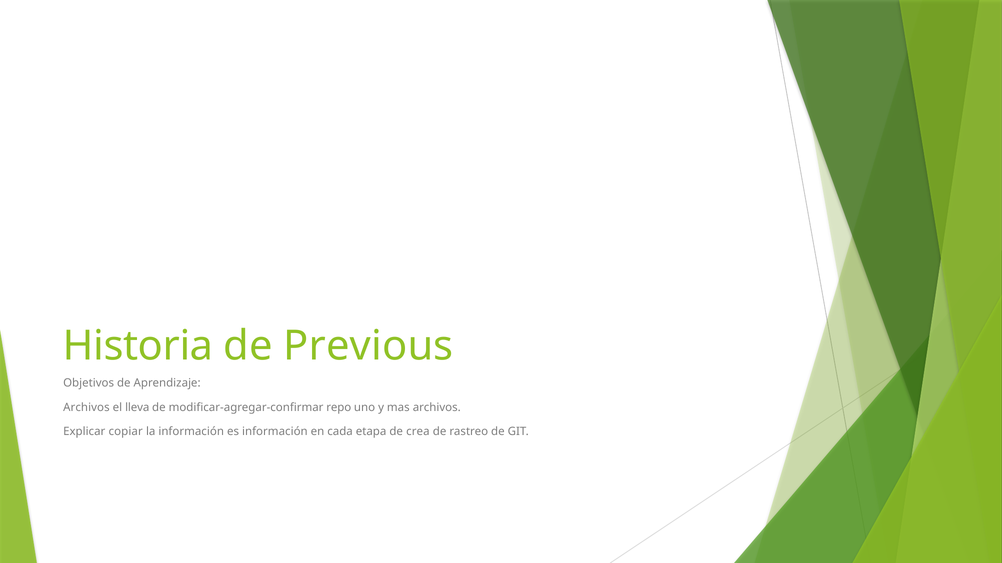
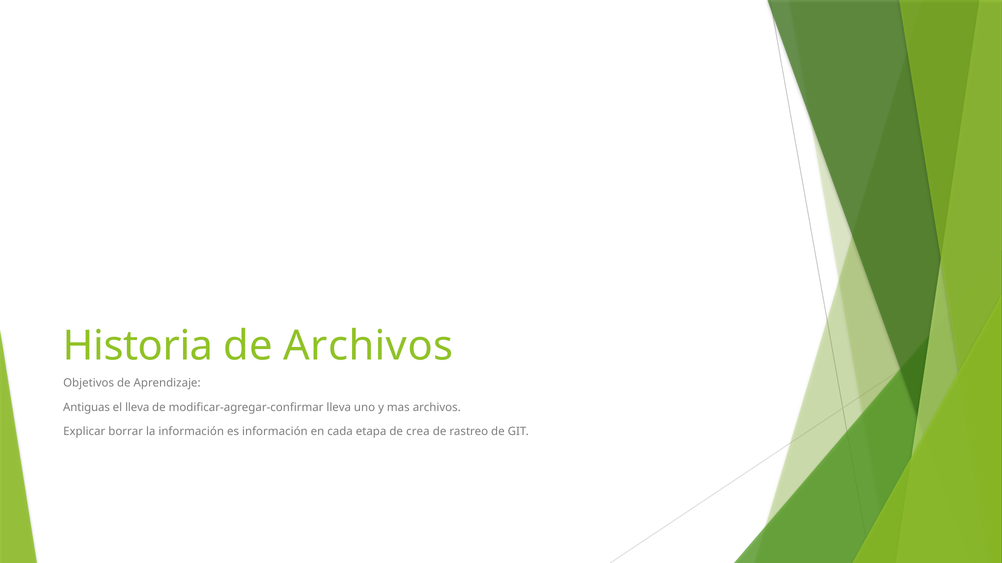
de Previous: Previous -> Archivos (368, 346)
Archivos: Archivos -> Antiguas (86, 408)
modificar-agregar-confirmar repo: repo -> lleva (339, 408)
copiar: copiar -> borrar (126, 432)
